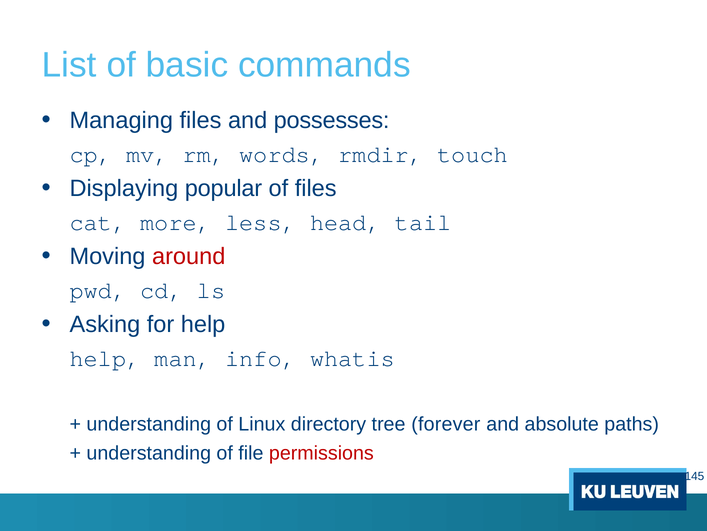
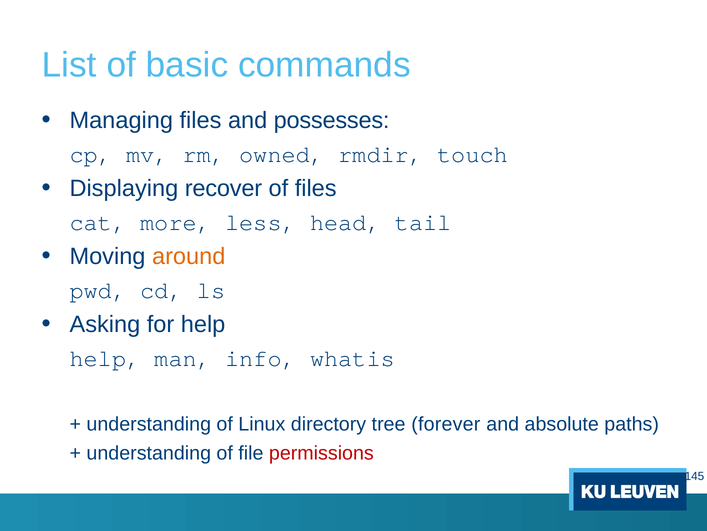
words: words -> owned (282, 154)
popular: popular -> recover (224, 188)
around colour: red -> orange (189, 256)
